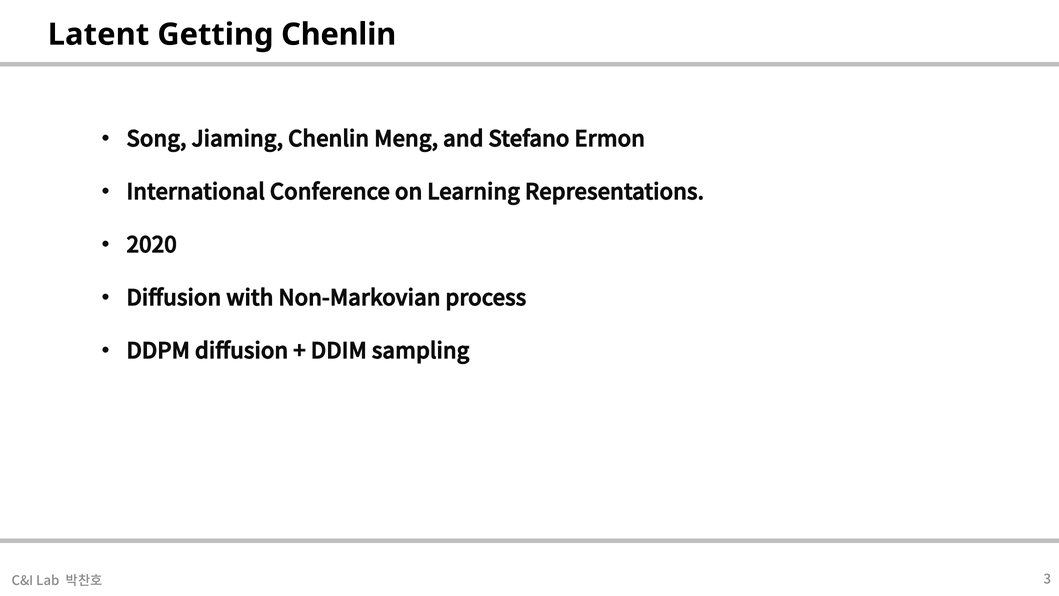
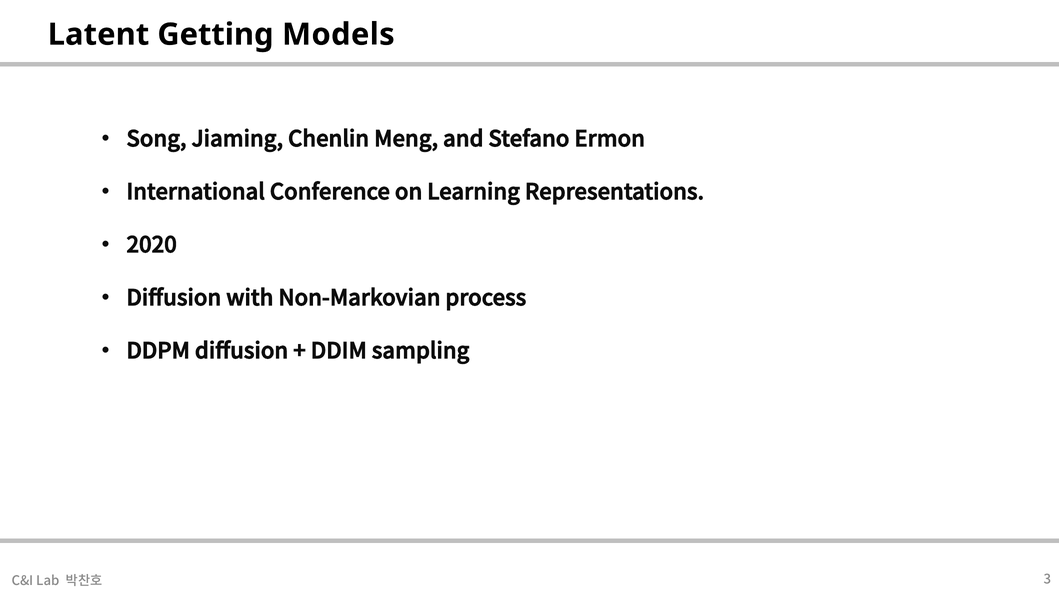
Getting Chenlin: Chenlin -> Models (338, 35)
